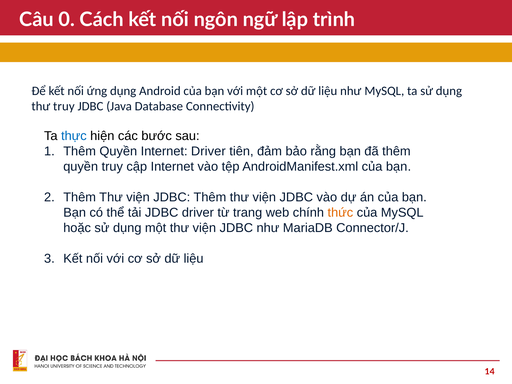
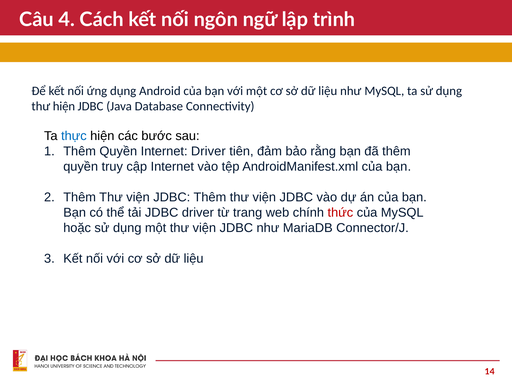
0: 0 -> 4 (67, 19)
thư truy: truy -> hiện (64, 106)
thức colour: orange -> red (340, 213)
